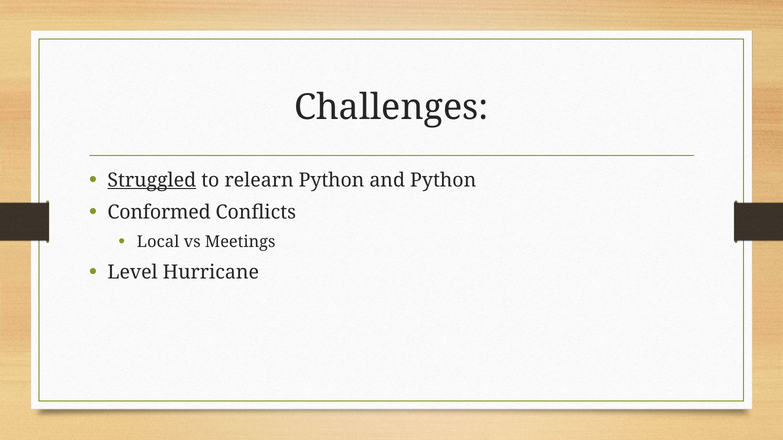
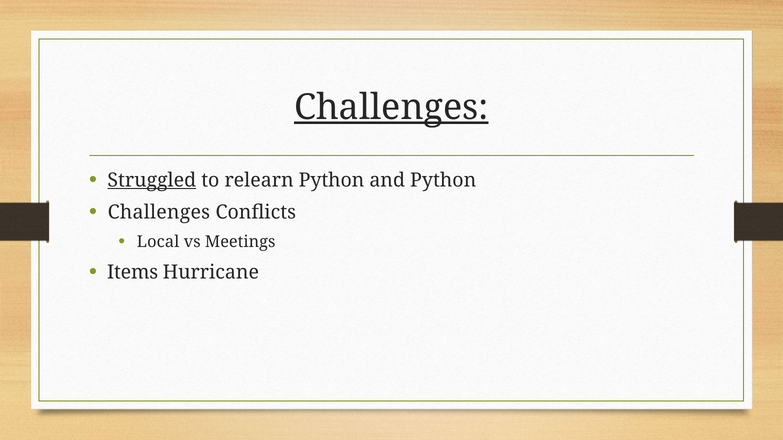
Challenges underline: none -> present (391, 107)
Conformed: Conformed -> Challenges (159, 213)
Level: Level -> Items (133, 273)
